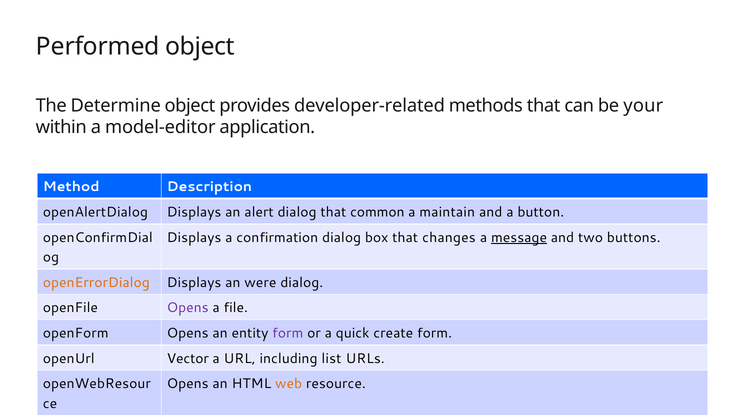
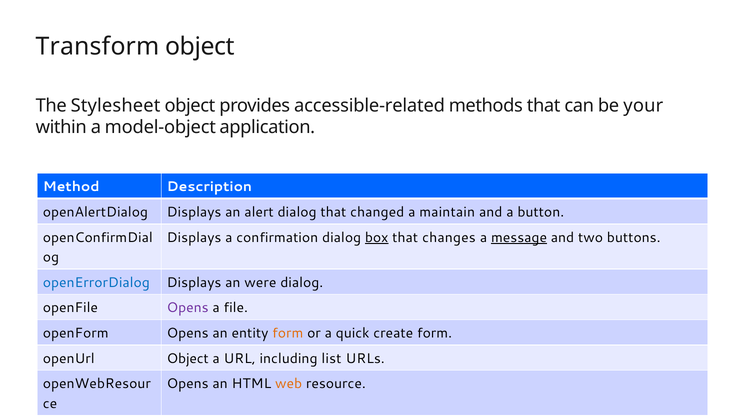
Performed: Performed -> Transform (98, 47)
Determine: Determine -> Stylesheet (116, 106)
developer-related: developer-related -> accessible-related (370, 106)
model-editor: model-editor -> model-object (160, 127)
common: common -> changed (377, 212)
box underline: none -> present (377, 237)
openErrorDialog colour: orange -> blue (96, 283)
form colour: purple -> orange (288, 333)
openUrl Vector: Vector -> Object (188, 359)
